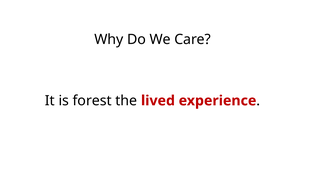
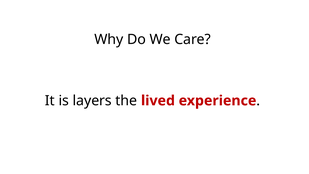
forest: forest -> layers (92, 101)
